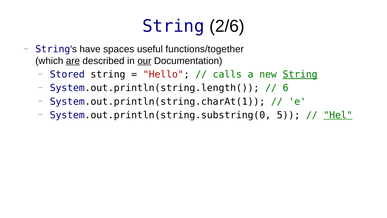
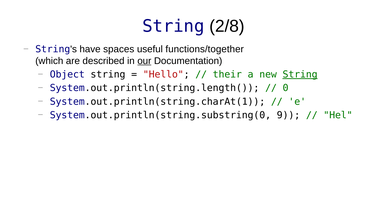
2/6: 2/6 -> 2/8 (227, 26)
are underline: present -> none (73, 61)
Stored: Stored -> Object (67, 74)
calls: calls -> their (227, 74)
6: 6 -> 0 (286, 88)
5: 5 -> 9 (288, 115)
Hel underline: present -> none (338, 115)
